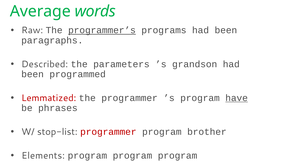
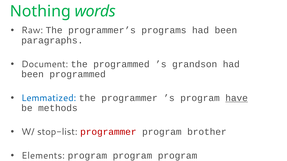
Average: Average -> Nothing (40, 11)
programmer’s underline: present -> none (102, 30)
Described: Described -> Document (45, 64)
the parameters: parameters -> programmed (121, 64)
Lemmatized colour: red -> blue (49, 98)
phrases: phrases -> methods (58, 108)
